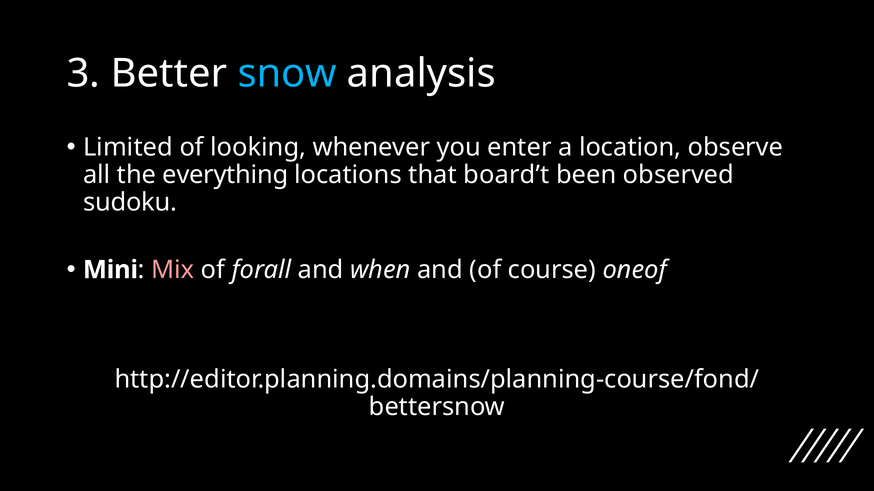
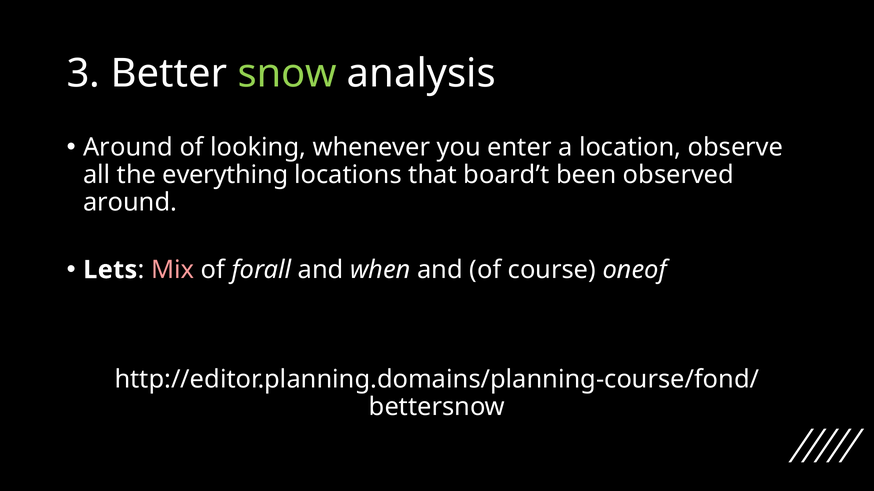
snow colour: light blue -> light green (287, 73)
Limited: Limited -> Around (128, 148)
sudoku: sudoku -> around (130, 203)
Mini: Mini -> Lets (110, 270)
